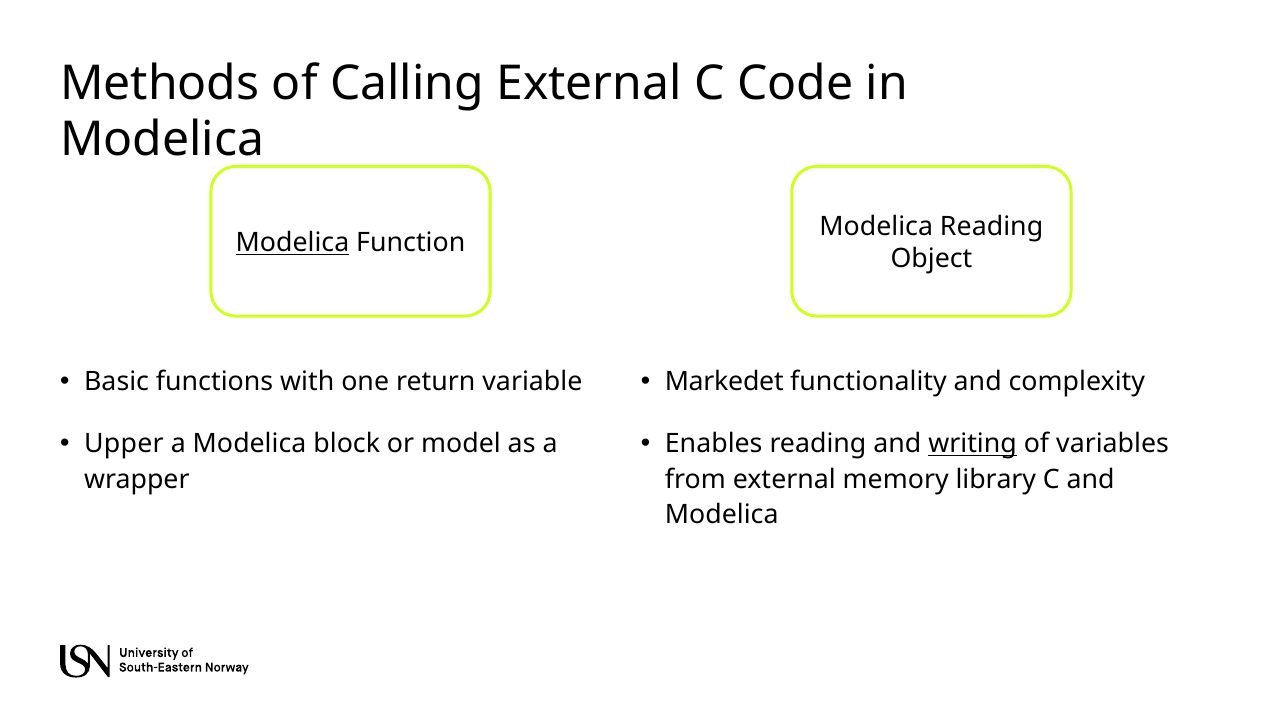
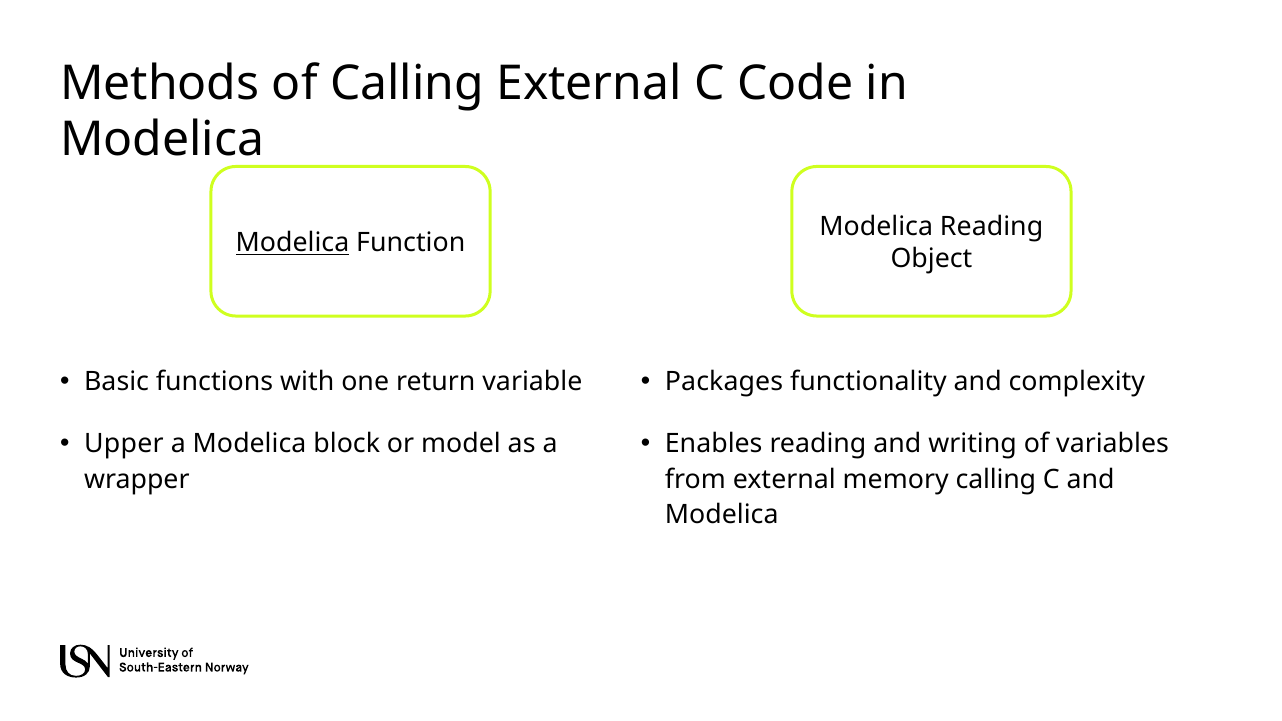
Markedet: Markedet -> Packages (724, 382)
writing underline: present -> none (973, 444)
memory library: library -> calling (996, 480)
